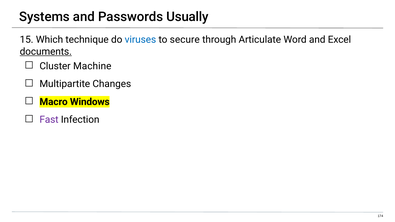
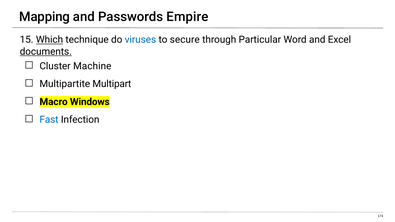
Systems: Systems -> Mapping (45, 17)
Usually: Usually -> Empire (187, 17)
Which underline: none -> present (49, 40)
Articulate: Articulate -> Particular (260, 40)
Changes: Changes -> Multipart (112, 84)
Fast colour: purple -> blue (49, 120)
